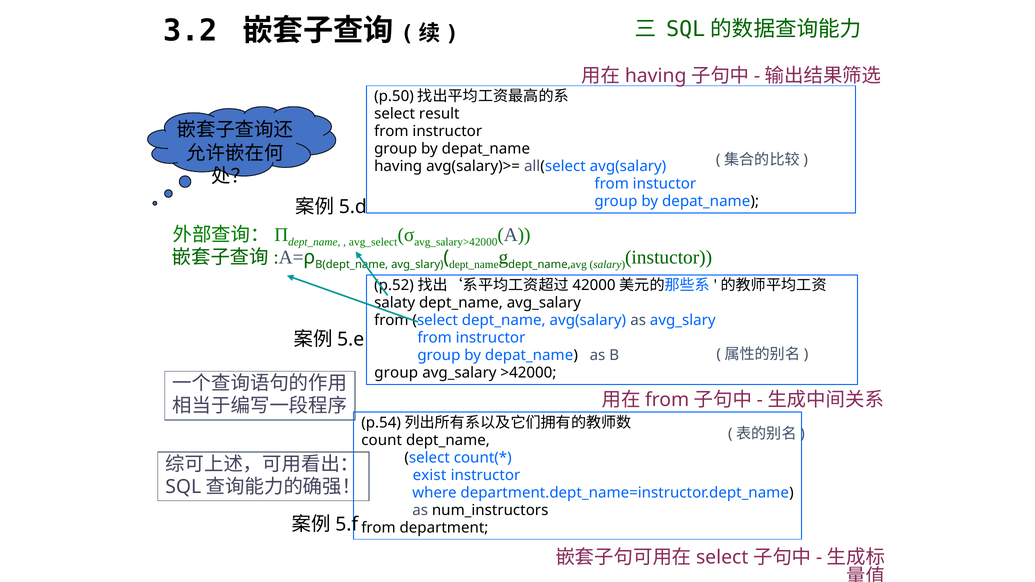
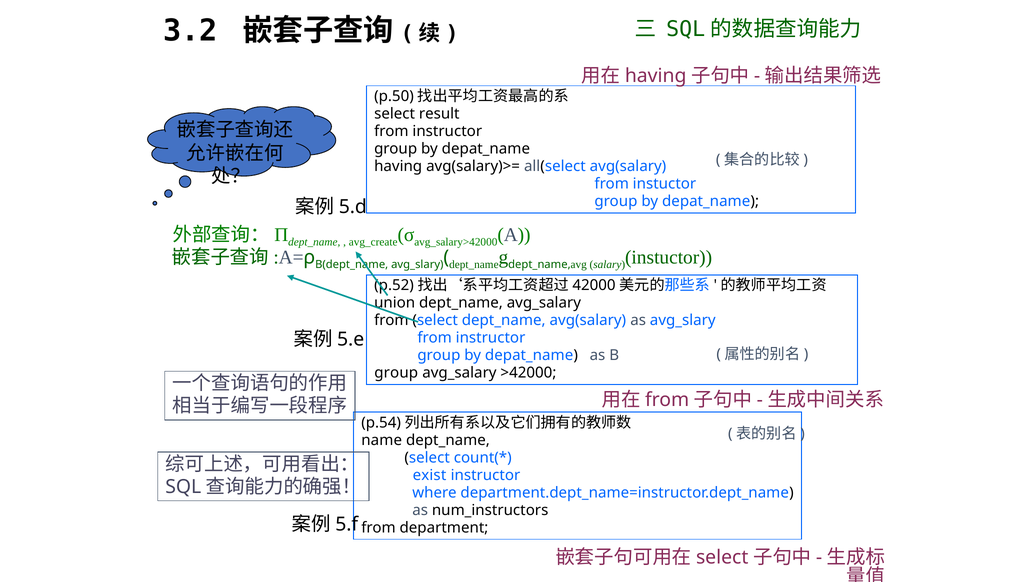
avg_select: avg_select -> avg_create (373, 242)
salaty: salaty -> union (395, 303)
count: count -> name (382, 440)
